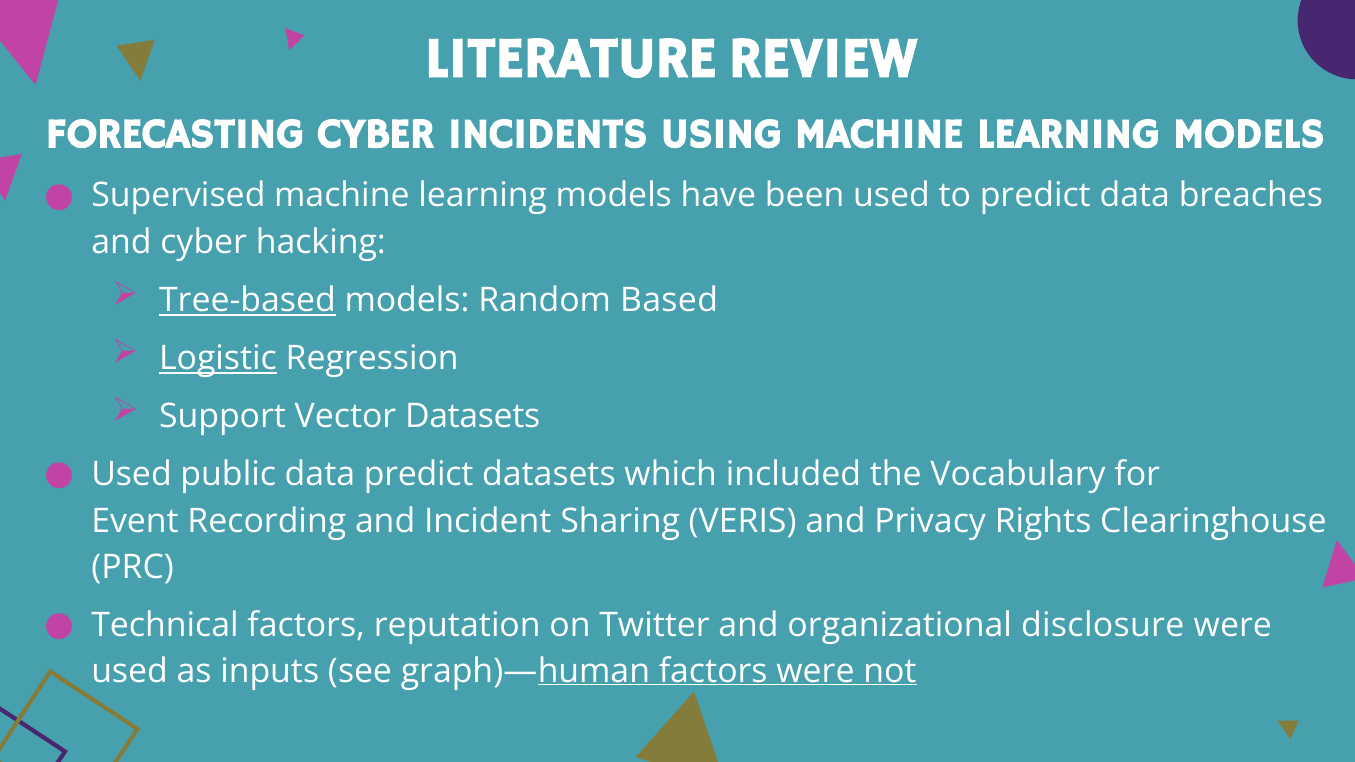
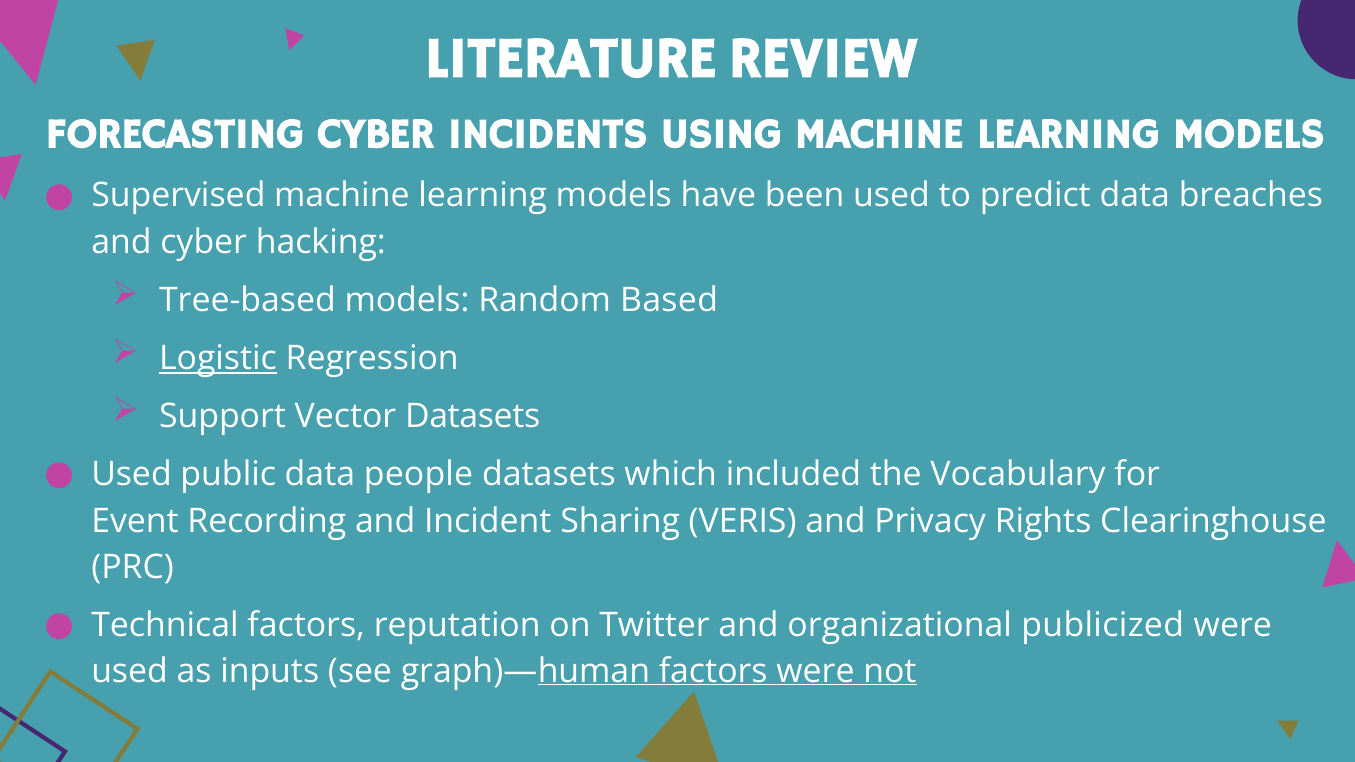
Tree-based underline: present -> none (247, 300)
data predict: predict -> people (419, 474)
disclosure: disclosure -> publicized (1103, 625)
